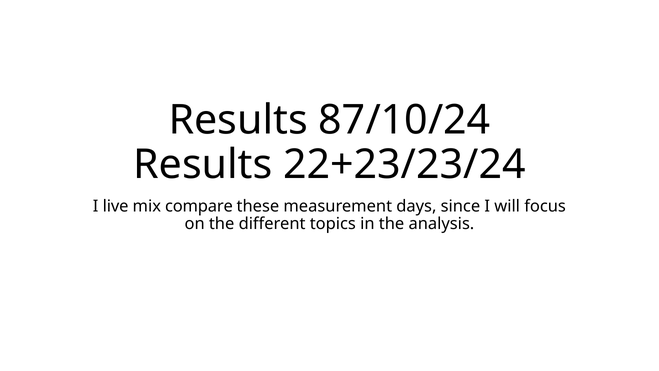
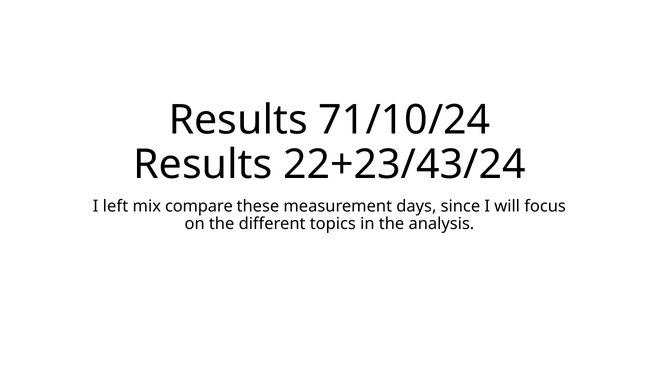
87/10/24: 87/10/24 -> 71/10/24 (404, 120)
22+23/23/24: 22+23/23/24 -> 22+23/43/24 (404, 165)
live: live -> left (115, 206)
